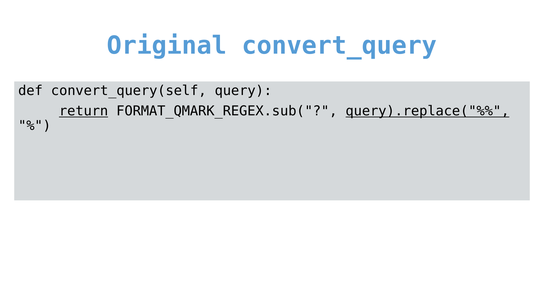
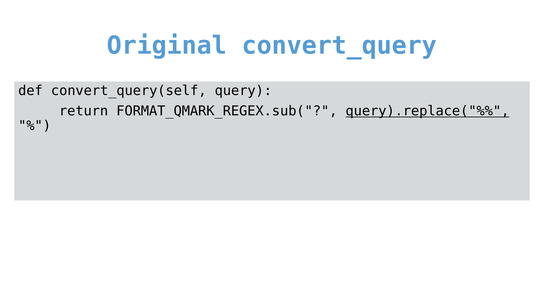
return underline: present -> none (84, 111)
